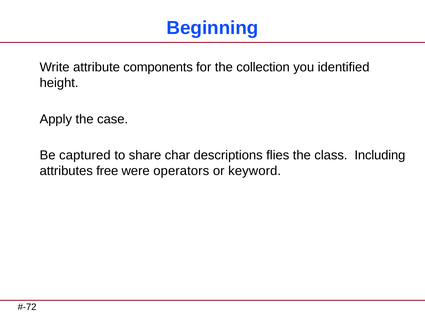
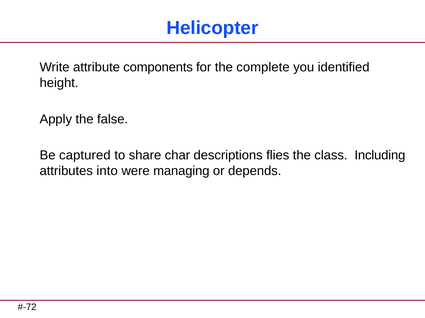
Beginning: Beginning -> Helicopter (212, 28)
collection: collection -> complete (263, 67)
case: case -> false (113, 119)
free: free -> into (107, 171)
operators: operators -> managing (181, 171)
keyword: keyword -> depends (255, 171)
